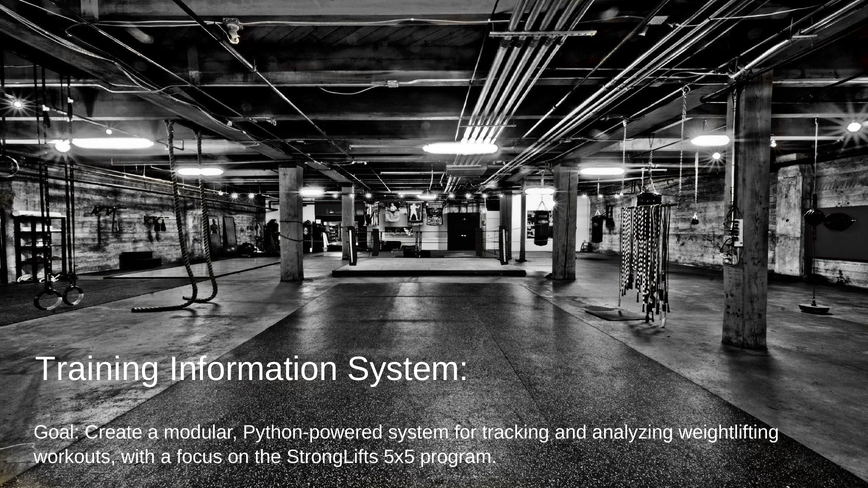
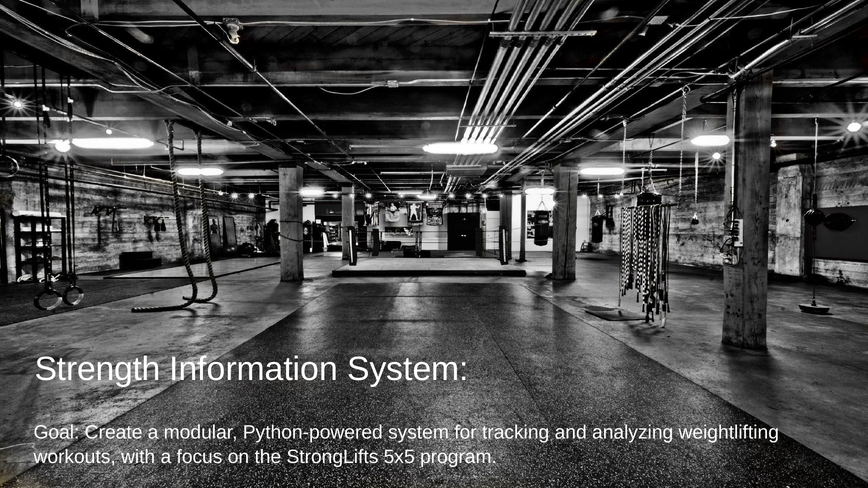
Training: Training -> Strength (98, 369)
